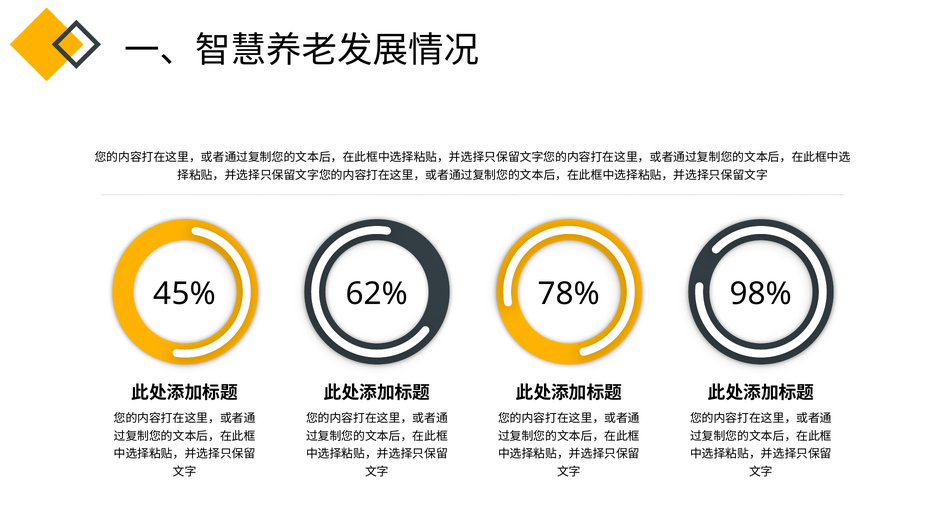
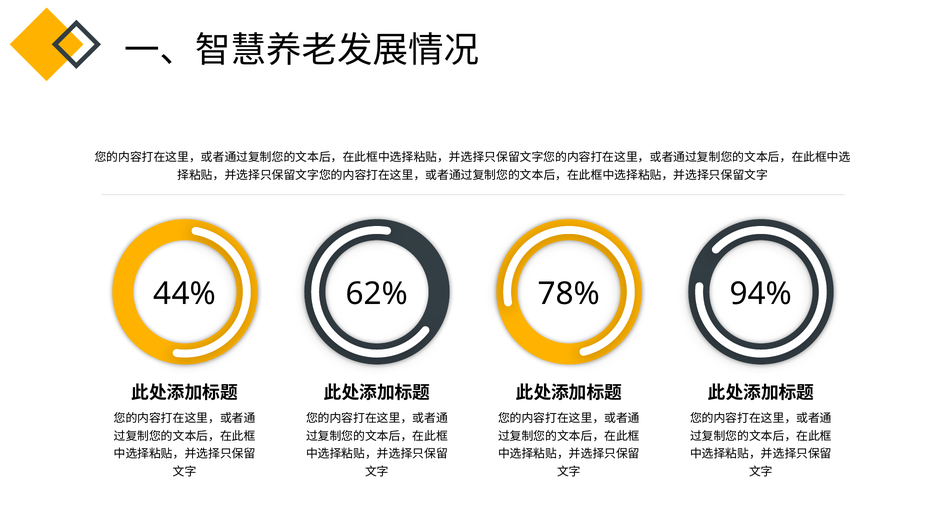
45%: 45% -> 44% (185, 294)
98%: 98% -> 94% (761, 294)
